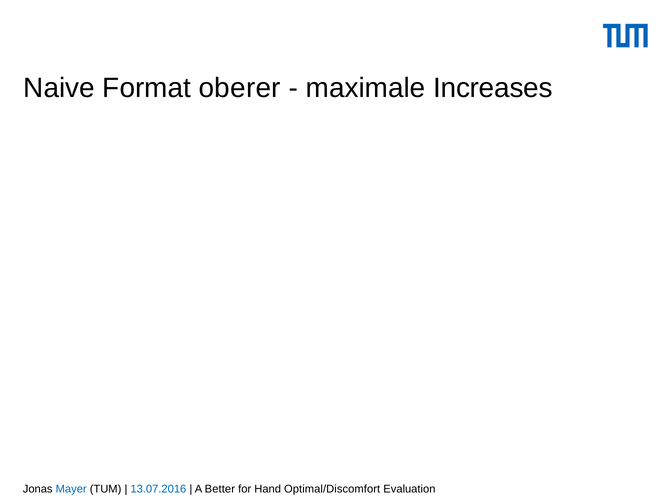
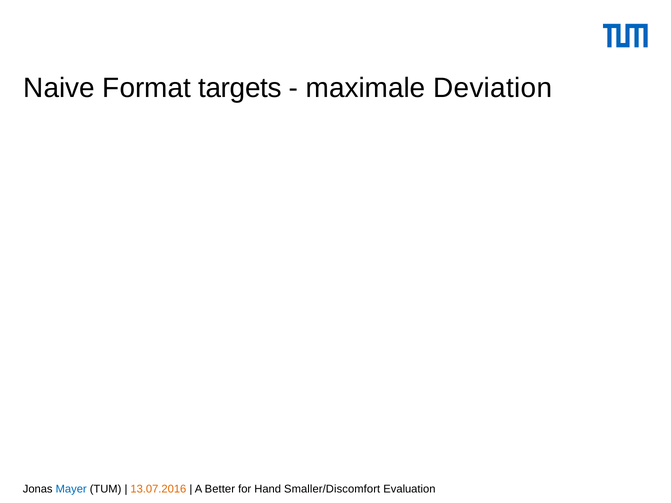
oberer: oberer -> targets (240, 88)
Increases: Increases -> Deviation (493, 88)
13.07.2016 colour: blue -> orange (158, 489)
Optimal/Discomfort: Optimal/Discomfort -> Smaller/Discomfort (332, 489)
